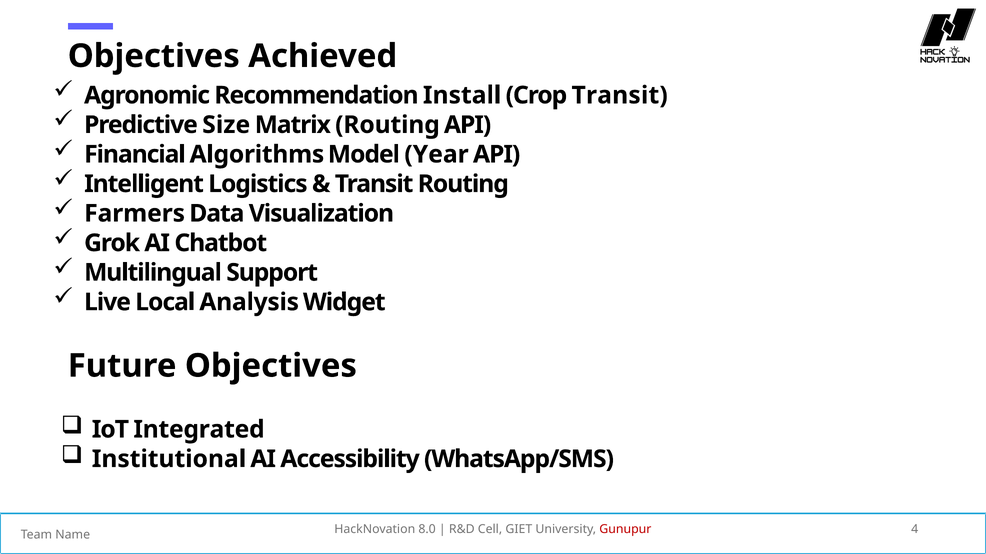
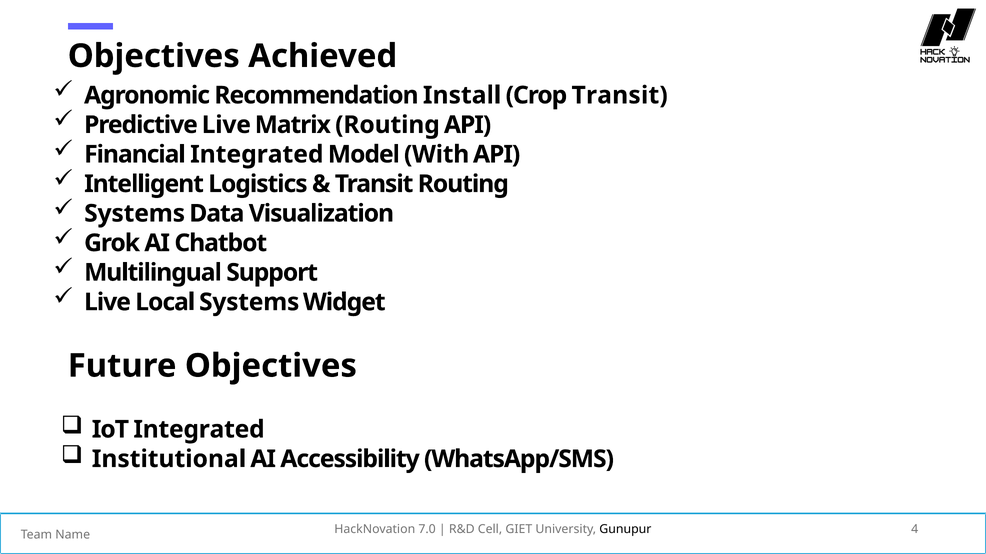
Predictive Size: Size -> Live (226, 125)
Financial Algorithms: Algorithms -> Integrated (257, 155)
Year: Year -> With (437, 155)
Farmers: Farmers -> Systems (135, 214)
Local Analysis: Analysis -> Systems (249, 302)
8.0: 8.0 -> 7.0 (427, 530)
Gunupur colour: red -> black (625, 530)
